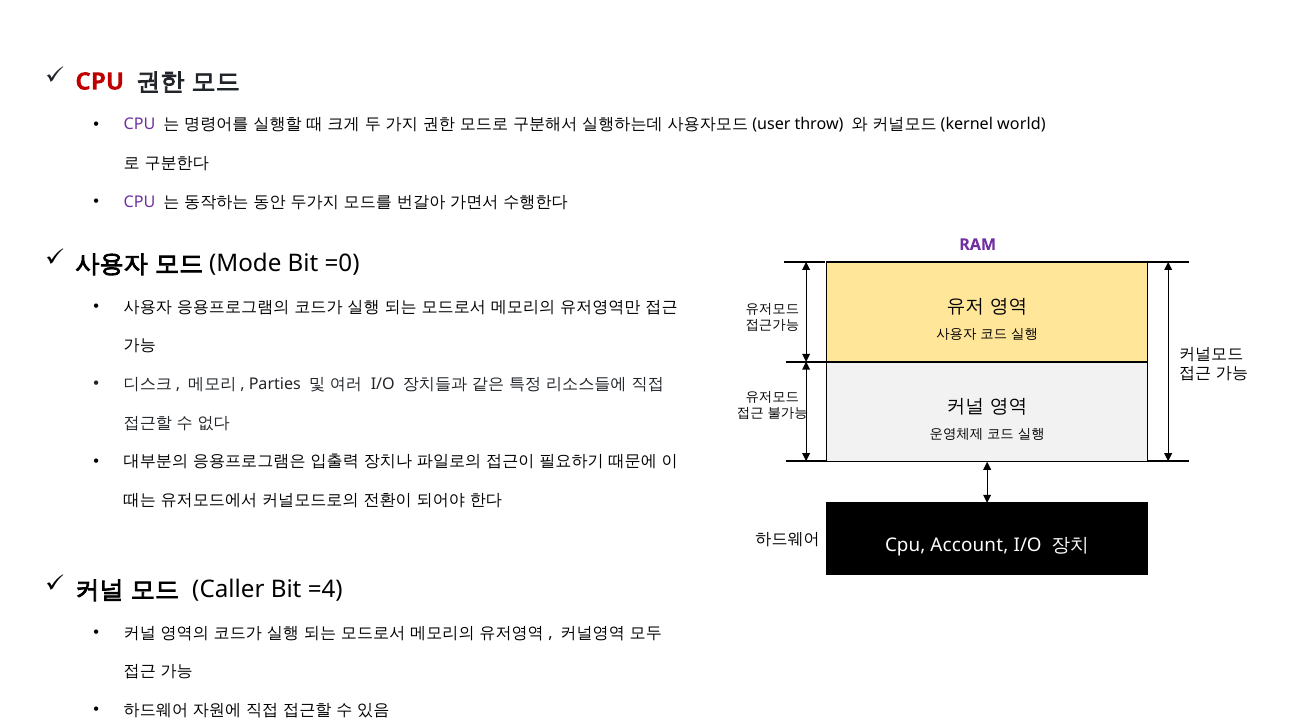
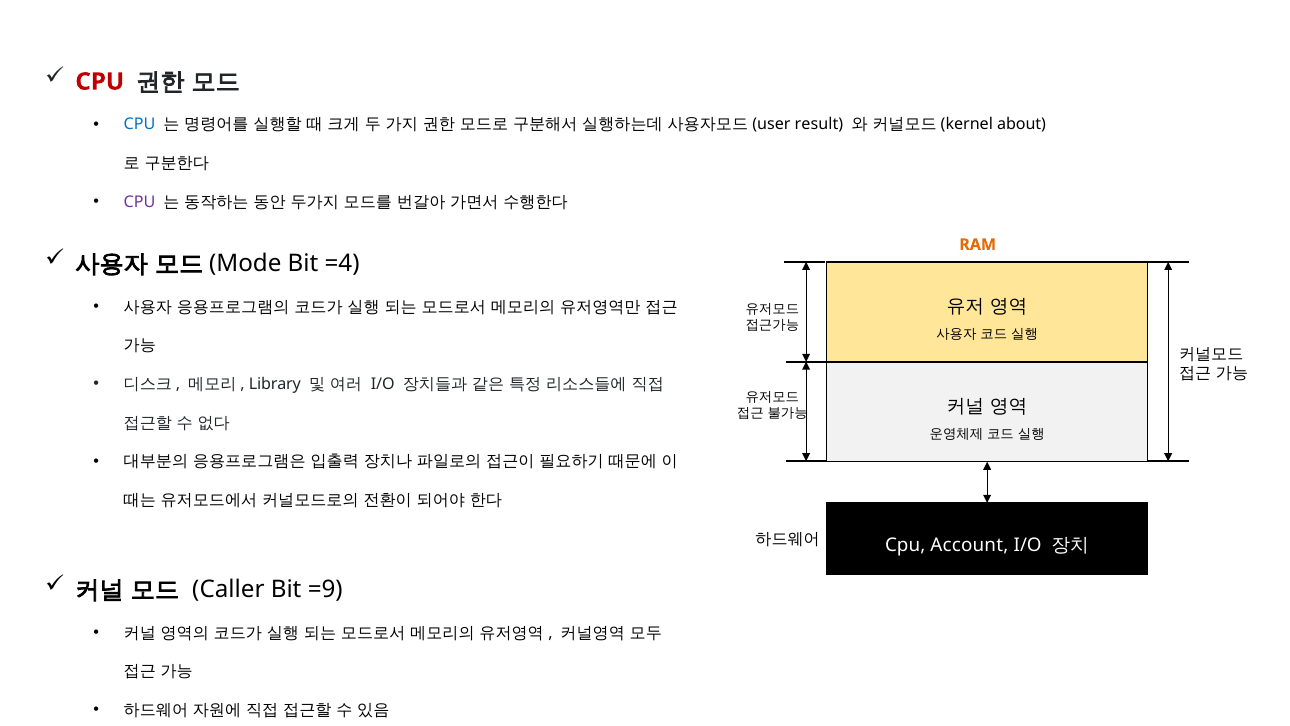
CPU colour: purple -> blue (140, 125)
throw: throw -> result (819, 125)
world: world -> about (1022, 125)
RAM colour: purple -> orange (978, 244)
=0: =0 -> =4 (342, 264)
Parties: Parties -> Library (275, 384)
=4: =4 -> =9 (325, 589)
